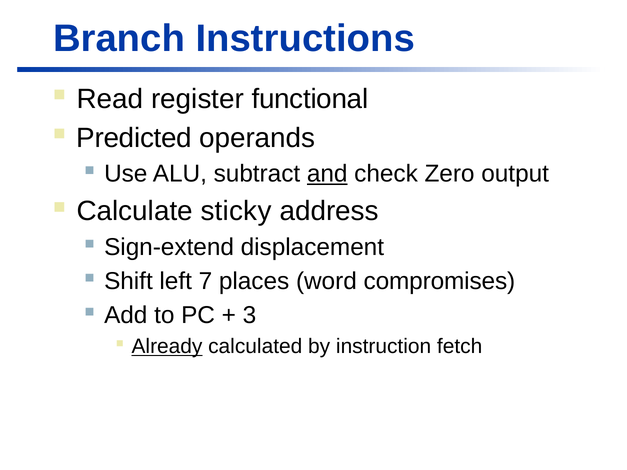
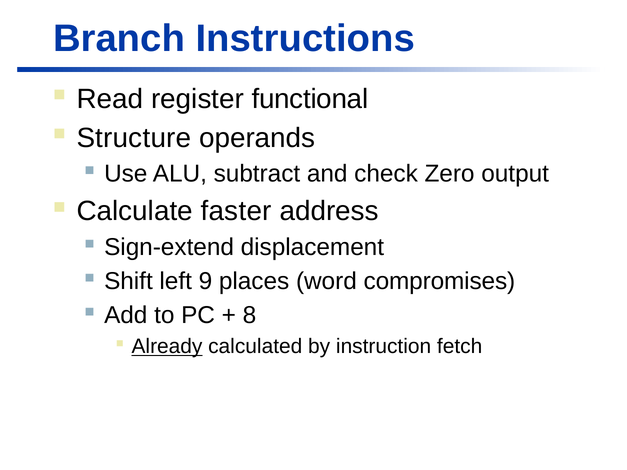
Predicted: Predicted -> Structure (134, 138)
and underline: present -> none (327, 174)
sticky: sticky -> faster (236, 211)
7: 7 -> 9 (205, 281)
3: 3 -> 8 (249, 316)
